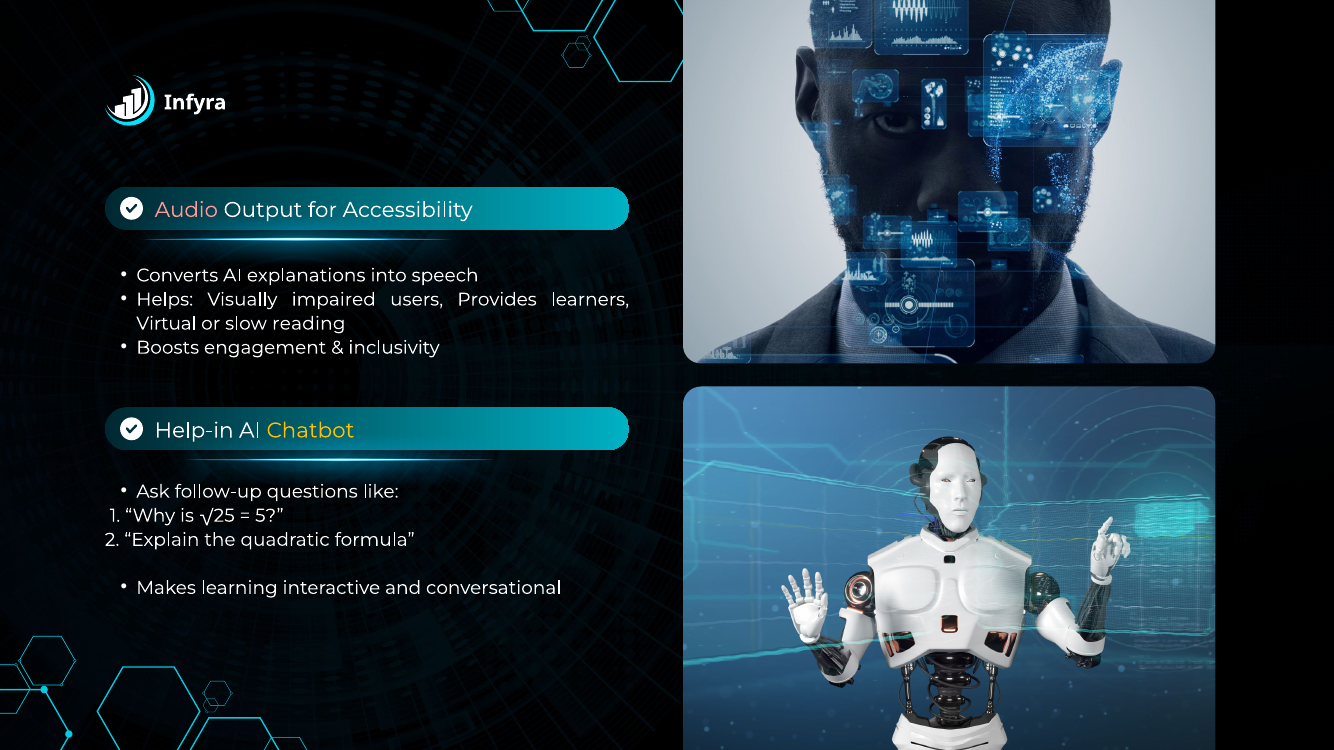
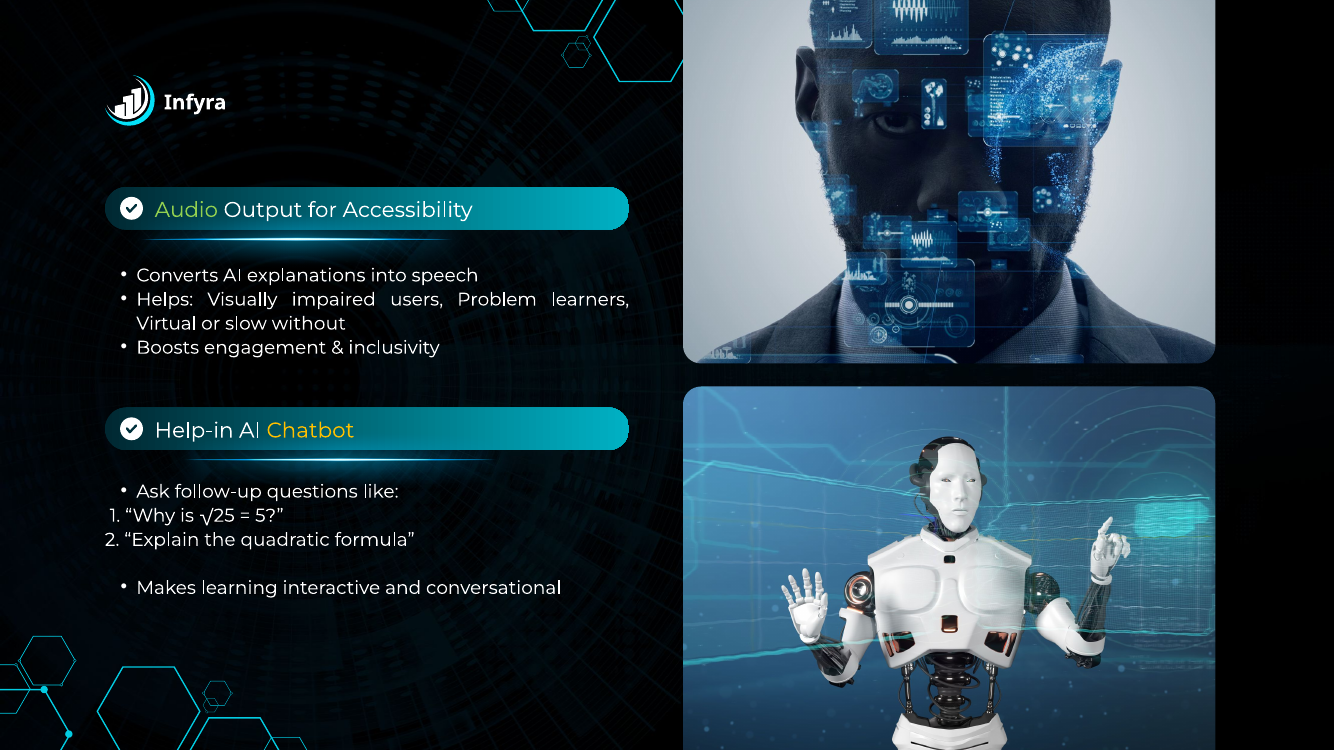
Audio colour: pink -> light green (186, 210)
Provides: Provides -> Problem (497, 300)
reading: reading -> without (309, 324)
